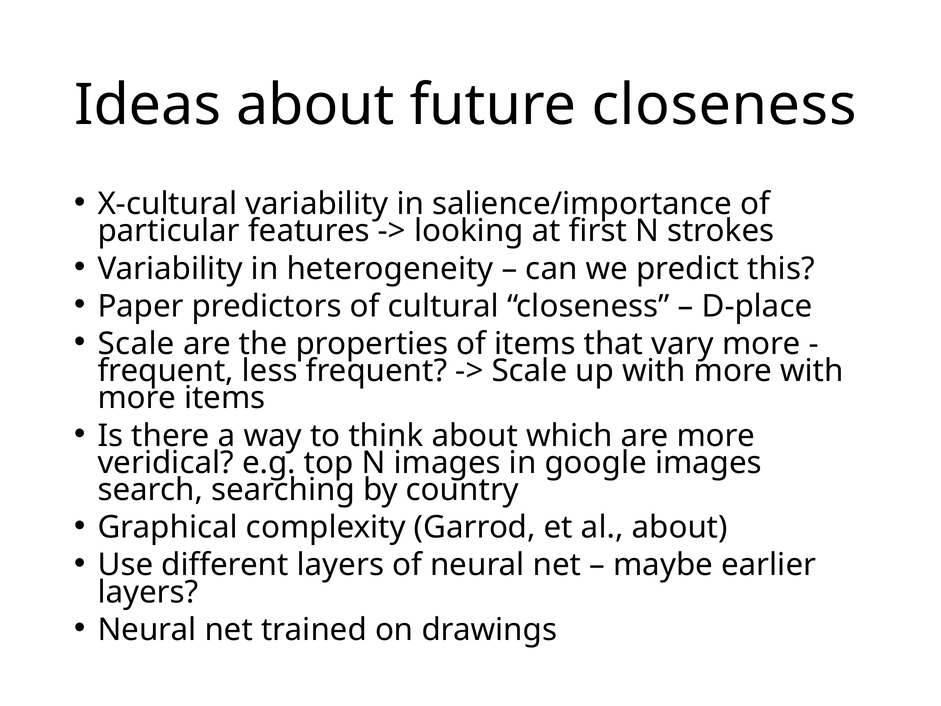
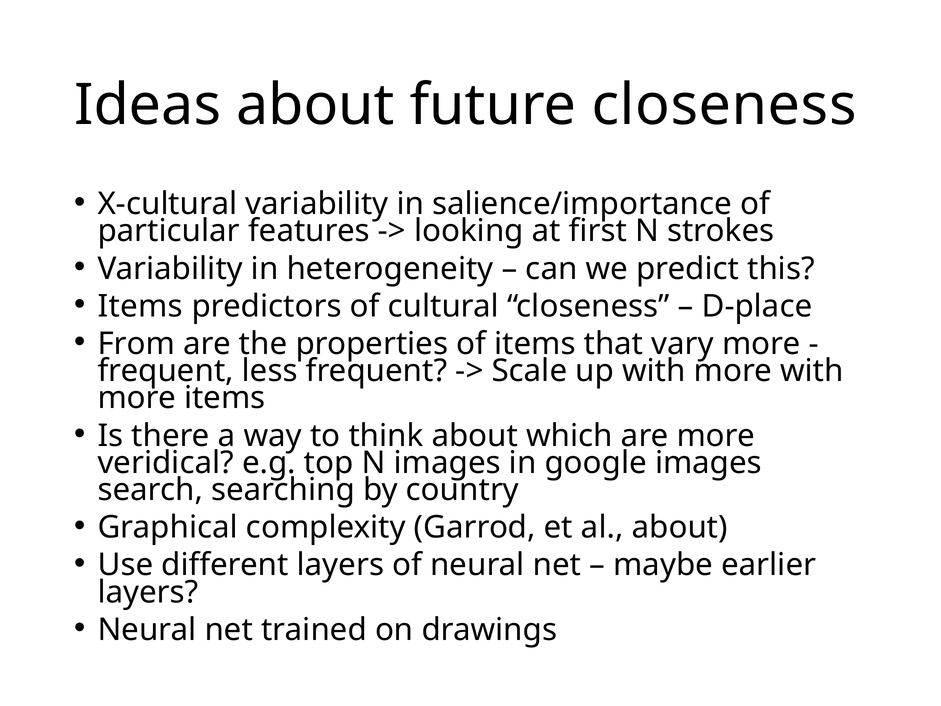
Paper: Paper -> Items (140, 306)
Scale: Scale -> From (136, 344)
